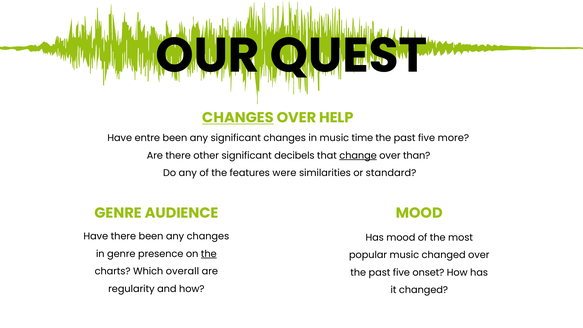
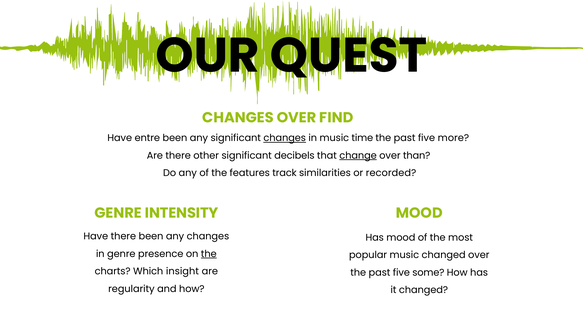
CHANGES underline: present -> none (238, 118)
HELP: HELP -> FIND (336, 118)
changes underline: none -> present (285, 138)
were: were -> track (285, 173)
standard: standard -> recorded (391, 173)
AUDIENCE: AUDIENCE -> INTENSITY (182, 213)
overall: overall -> insight (182, 271)
onset: onset -> some (428, 273)
